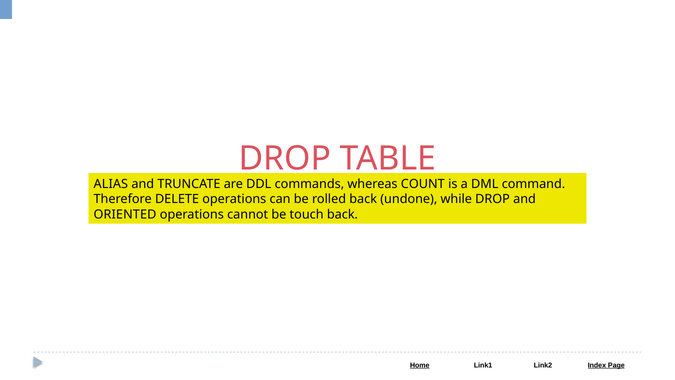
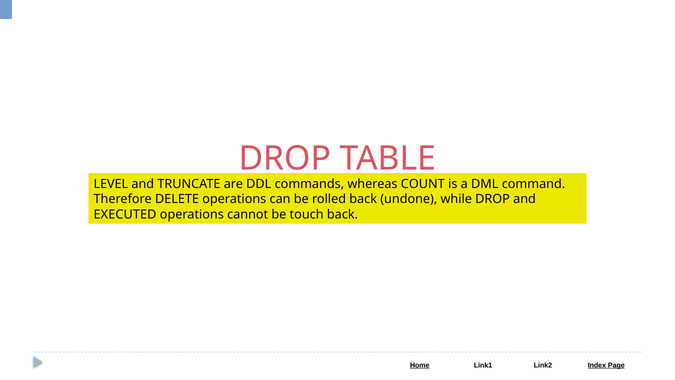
ALIAS: ALIAS -> LEVEL (111, 184)
ORIENTED: ORIENTED -> EXECUTED (125, 214)
